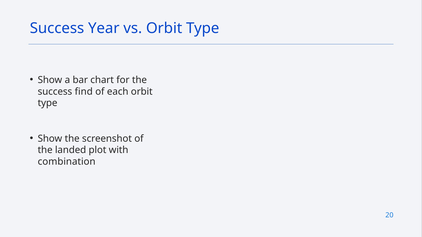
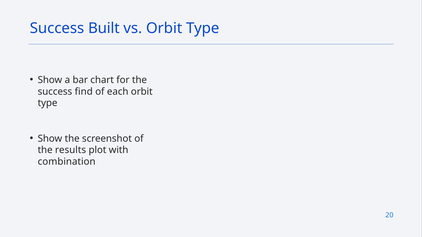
Year: Year -> Built (104, 28)
landed: landed -> results (71, 150)
